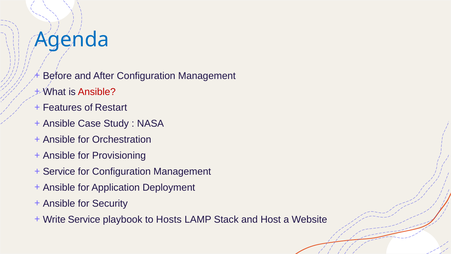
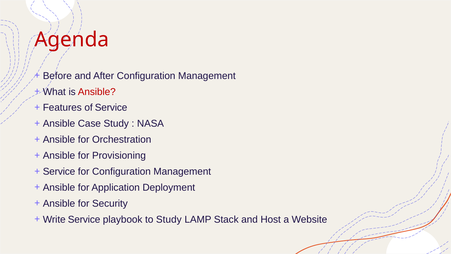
Agenda colour: blue -> red (72, 39)
of Restart: Restart -> Service (111, 108)
to Hosts: Hosts -> Study (169, 219)
